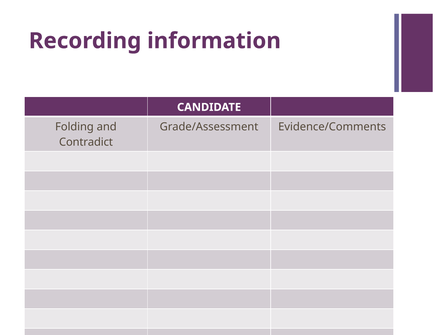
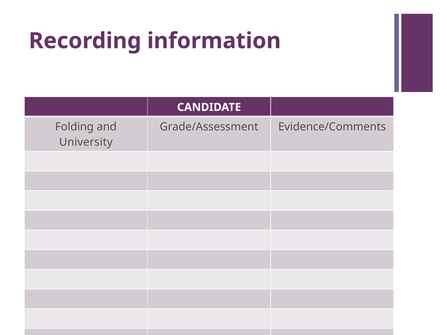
Contradict: Contradict -> University (86, 142)
